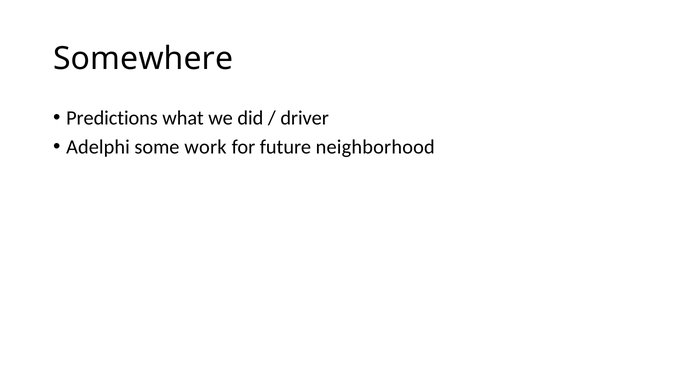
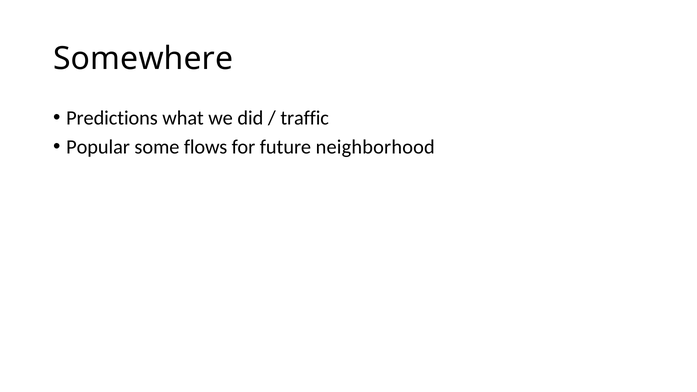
driver: driver -> traffic (305, 118)
Adelphi: Adelphi -> Popular (98, 147)
work: work -> flows (206, 147)
